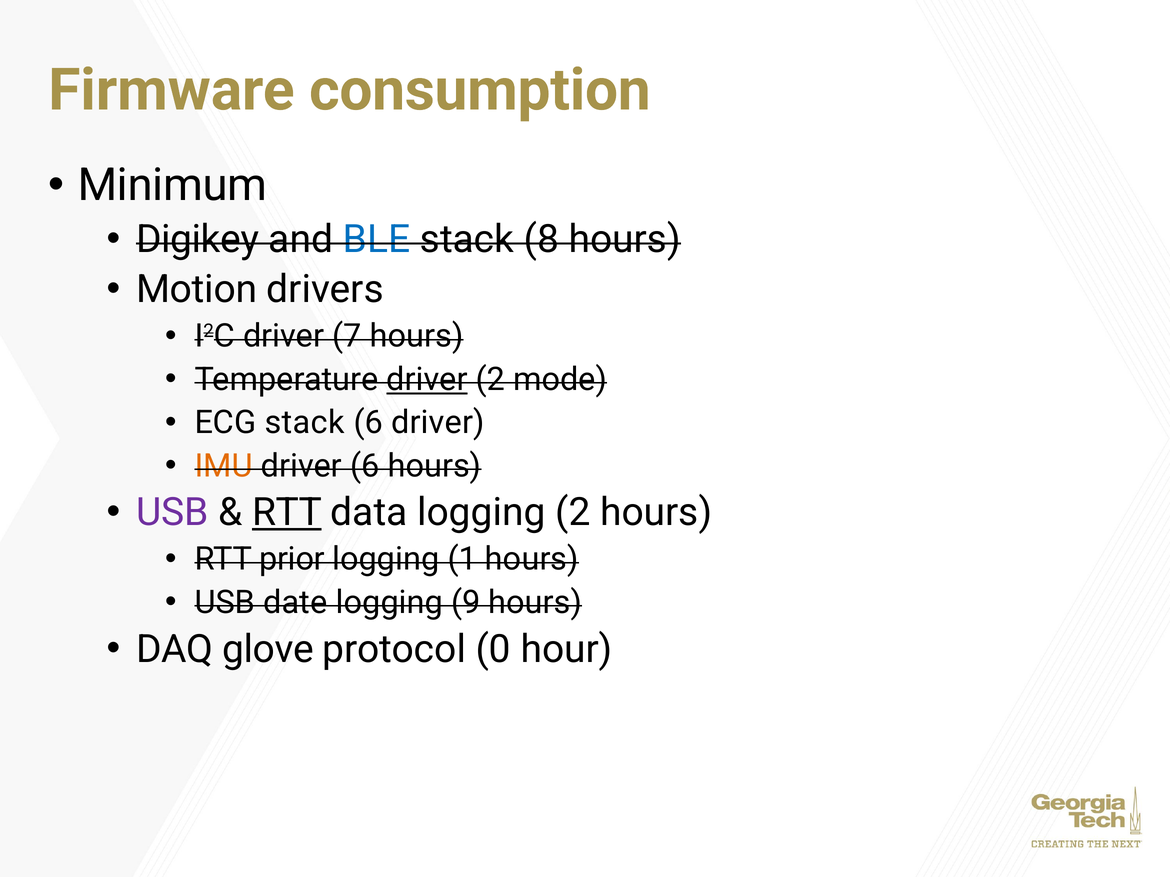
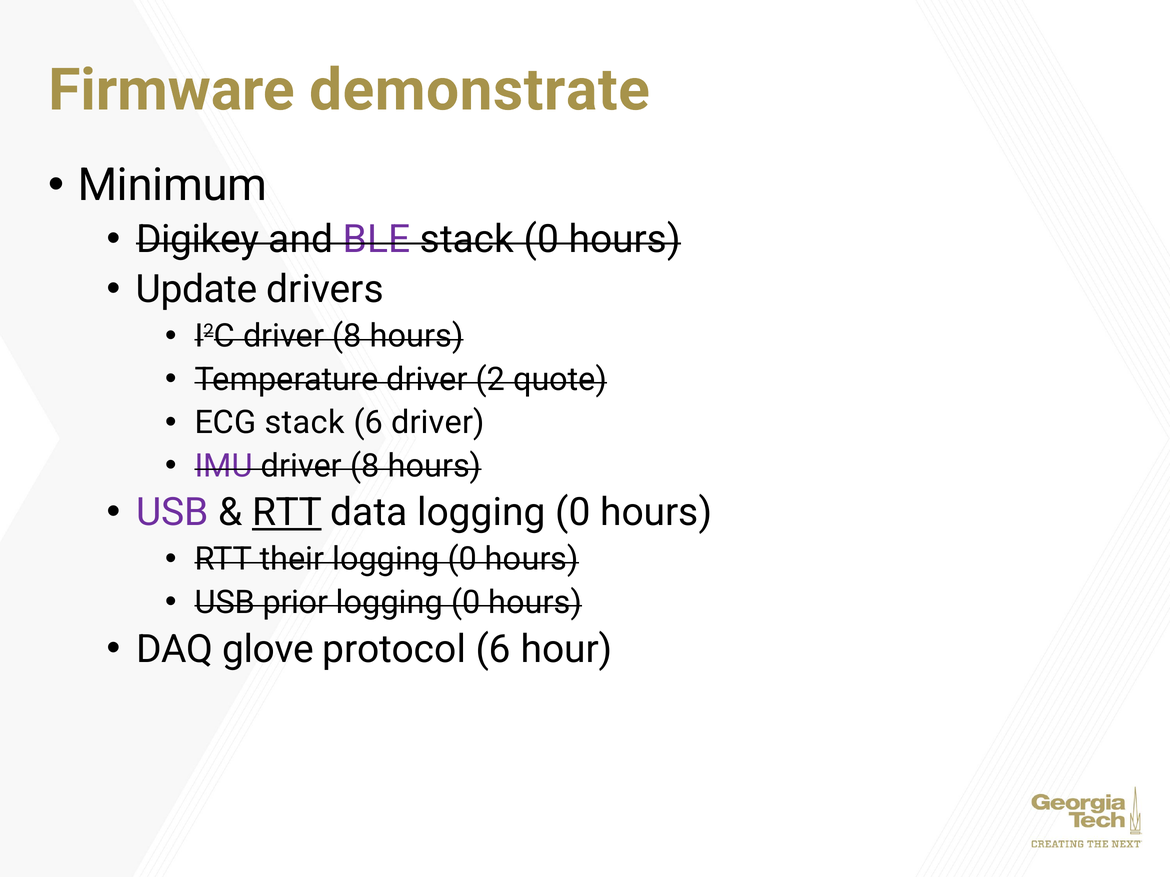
consumption: consumption -> demonstrate (479, 90)
BLE colour: blue -> purple (377, 239)
stack 8: 8 -> 0 (541, 239)
Motion: Motion -> Update (197, 290)
I2C driver 7: 7 -> 8 (347, 336)
driver underline: present -> none (427, 380)
mode: mode -> quote (560, 380)
IMU colour: orange -> purple (224, 466)
6: 6 -> 8 (365, 466)
data logging 2: 2 -> 0 (573, 513)
prior: prior -> their (292, 560)
1: 1 -> 0 (462, 560)
date: date -> prior (296, 603)
9: 9 -> 0 (466, 603)
protocol 0: 0 -> 6 (493, 650)
